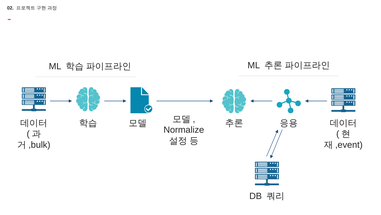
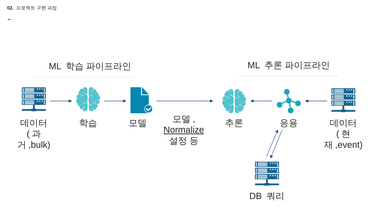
Normalize underline: none -> present (184, 130)
